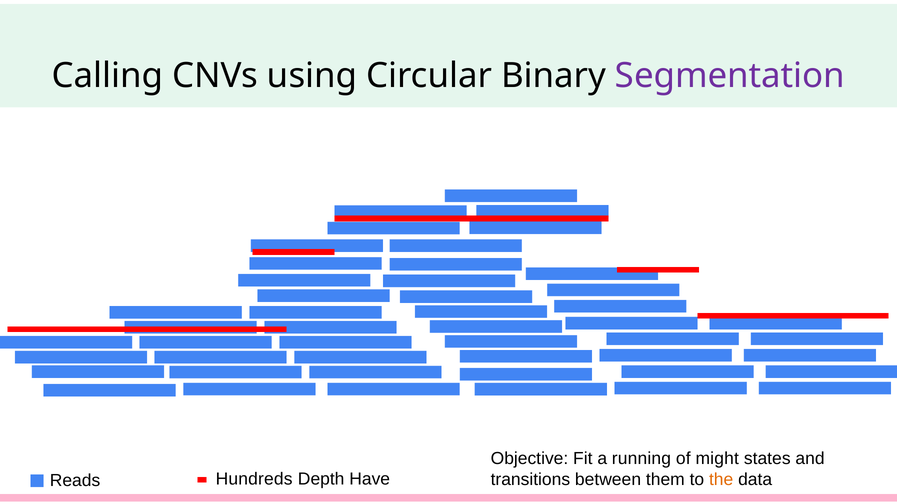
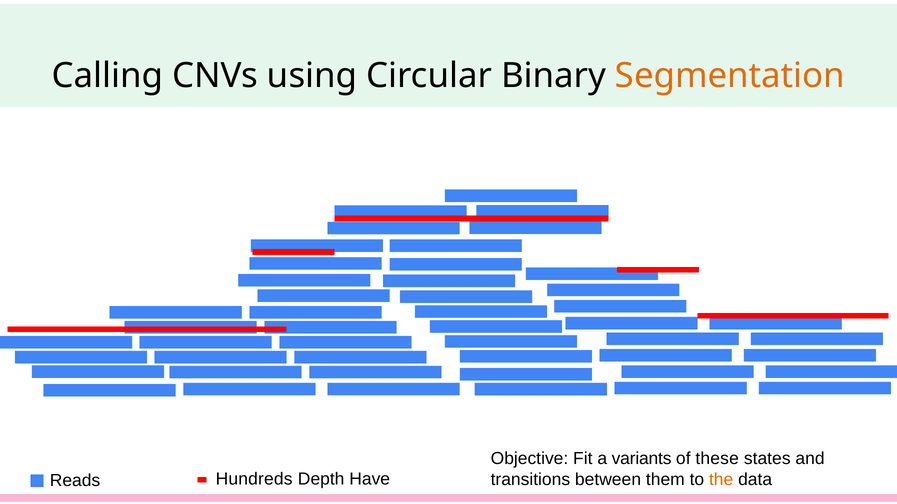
Segmentation colour: purple -> orange (730, 76)
running: running -> variants (642, 459)
might: might -> these (717, 459)
